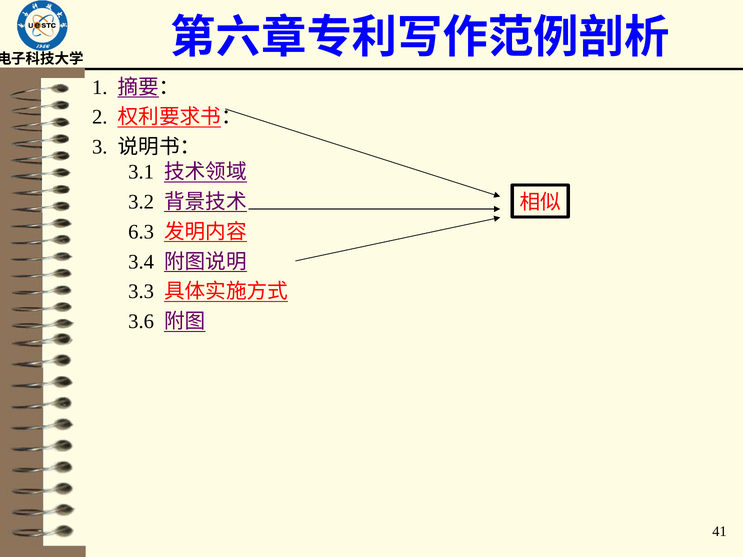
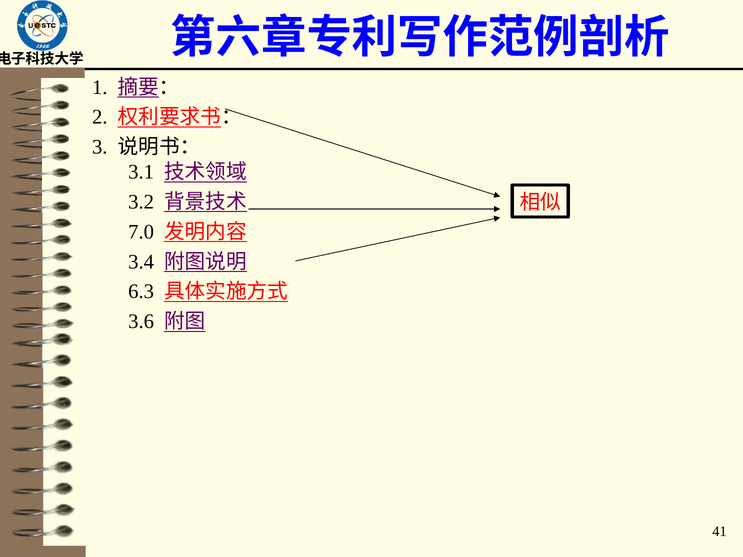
6.3: 6.3 -> 7.0 (141, 232)
3.3: 3.3 -> 6.3 (141, 292)
